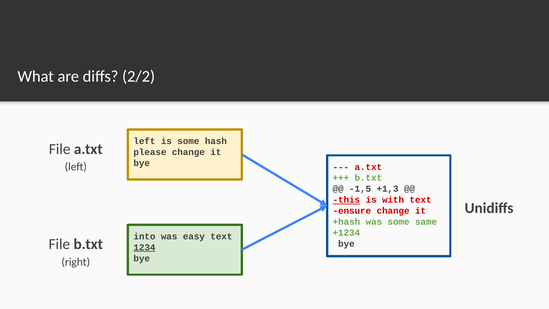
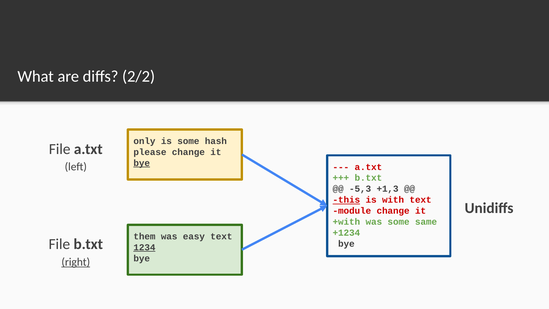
left: left -> only (144, 141)
bye underline: none -> present (142, 163)
-1,5: -1,5 -> -5,3 (360, 189)
ensure: ensure -> module (352, 211)
+hash: +hash -> +with (346, 222)
into: into -> them (144, 236)
right underline: none -> present (76, 262)
